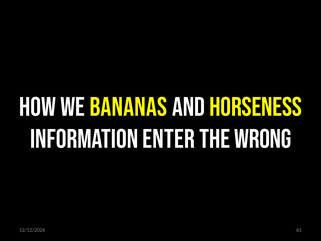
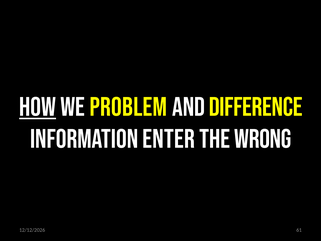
HOW underline: none -> present (38, 107)
BANANAS: BANANAS -> PROBLEM (128, 107)
HORSENESS: HORSENESS -> DIFFERENCE (256, 107)
